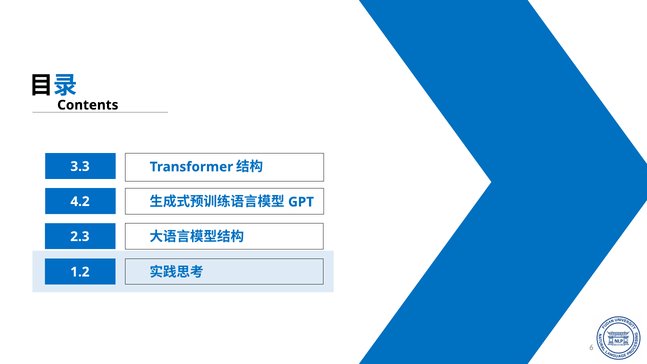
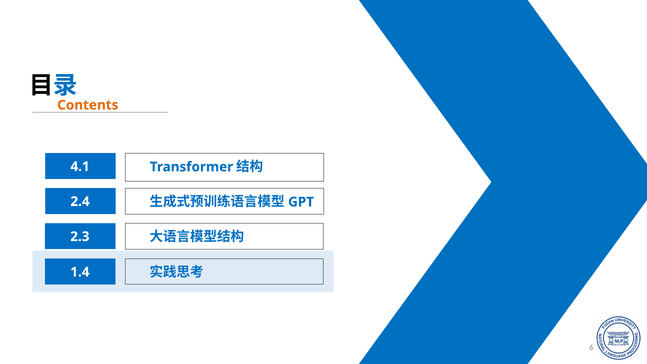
Contents colour: black -> orange (88, 105)
3.3: 3.3 -> 4.1 (80, 166)
4.2: 4.2 -> 2.4 (80, 201)
1.2: 1.2 -> 1.4 (80, 272)
